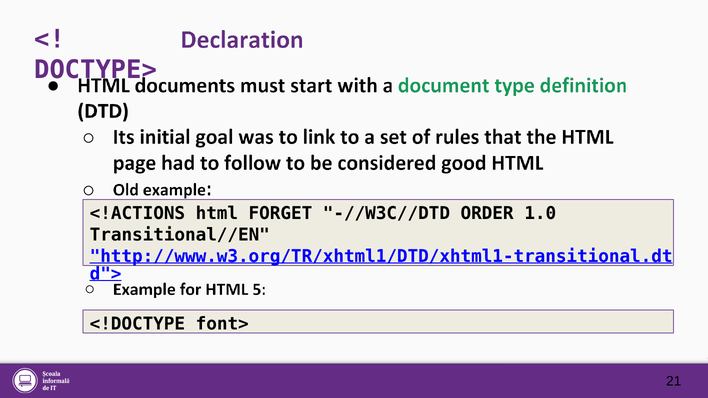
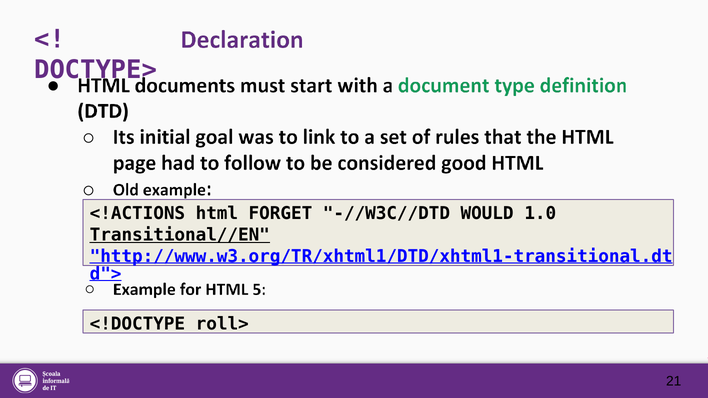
ORDER: ORDER -> WOULD (487, 214)
Transitional//EN underline: none -> present (180, 235)
font>: font> -> roll> (222, 324)
